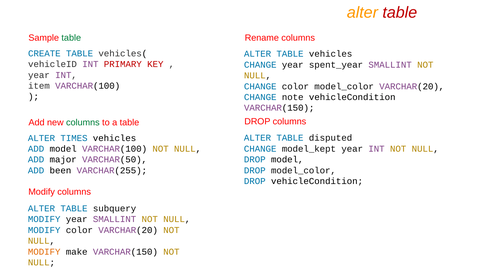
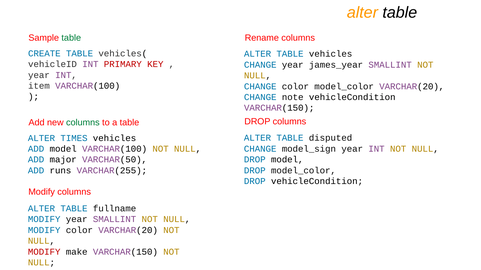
table colour: red -> black (400, 13)
spent_year: spent_year -> james_year (336, 65)
model_kept: model_kept -> model_sign (309, 149)
been: been -> runs (60, 171)
subquery: subquery -> fullname (115, 209)
MODIFY colour: orange -> red (44, 252)
